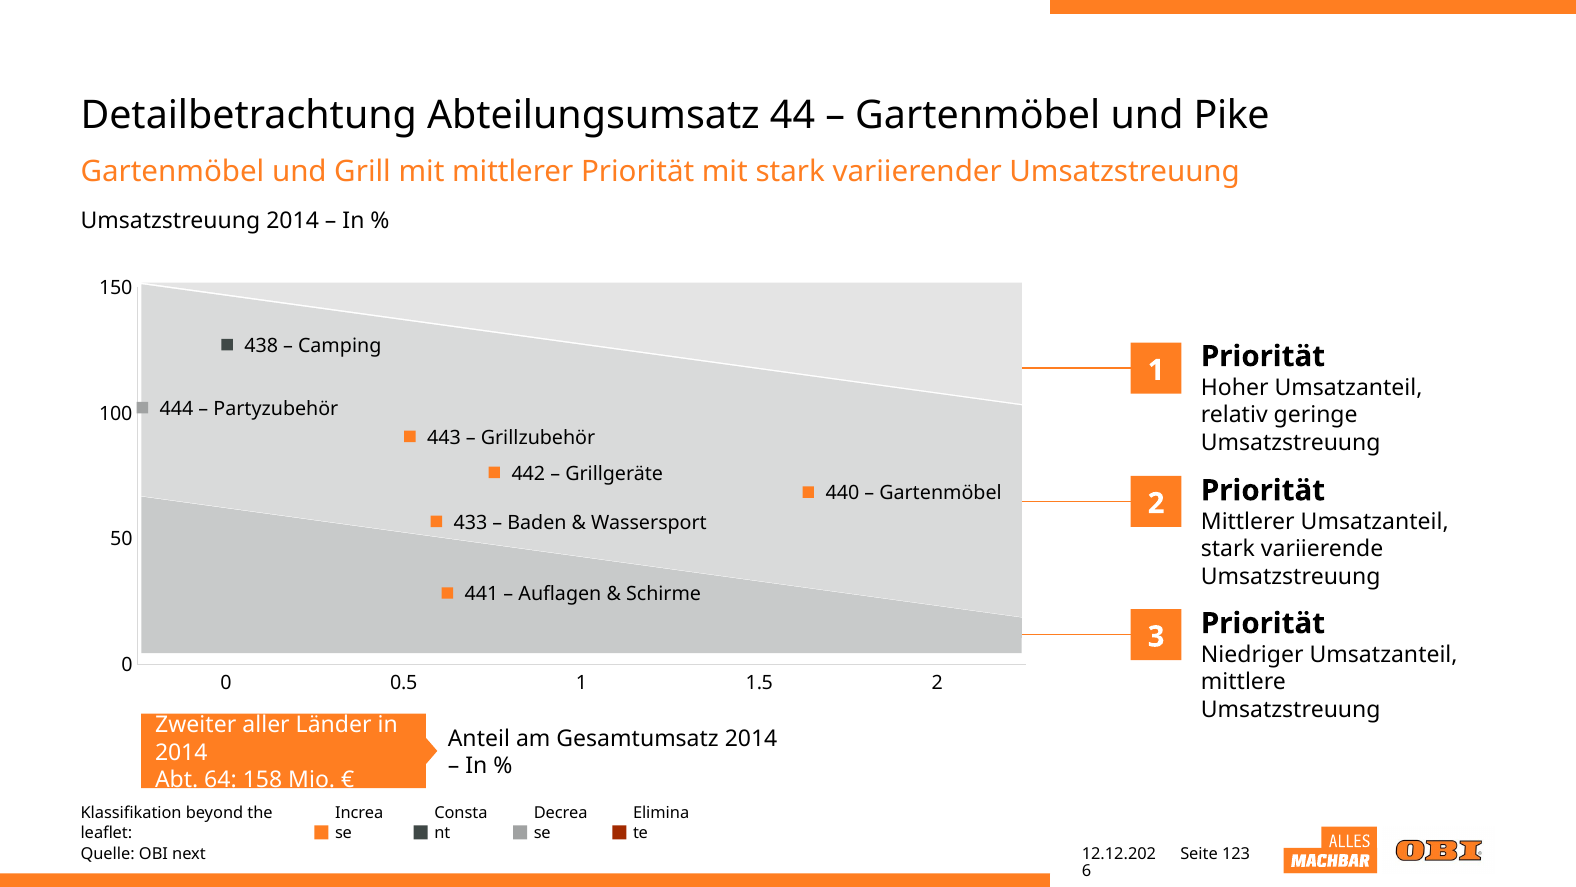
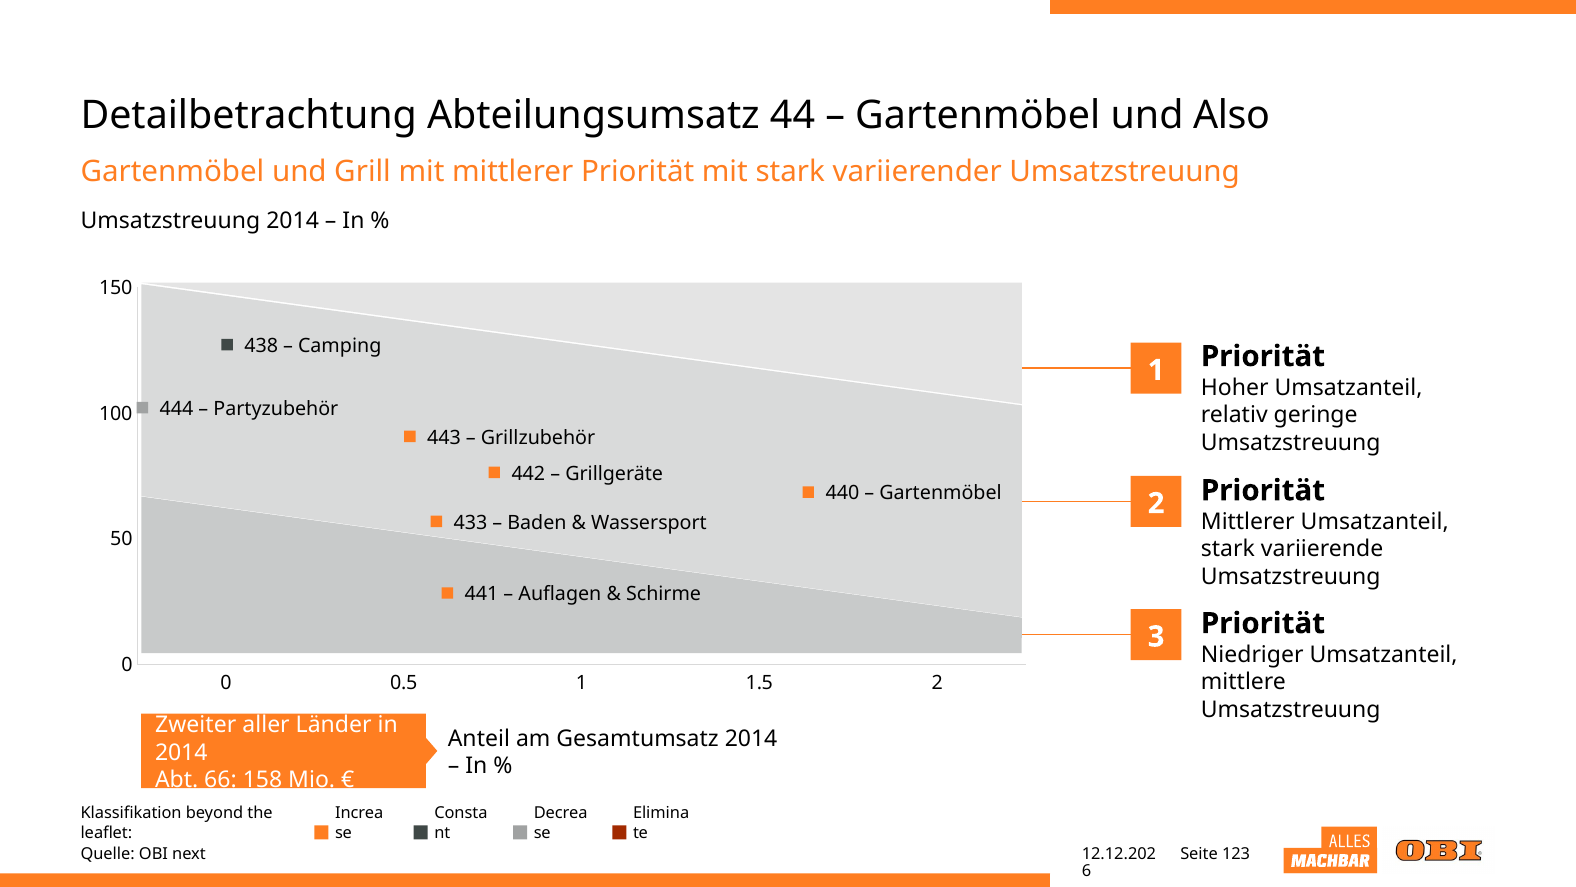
Pike: Pike -> Also (1232, 116)
64: 64 -> 66 (221, 780)
